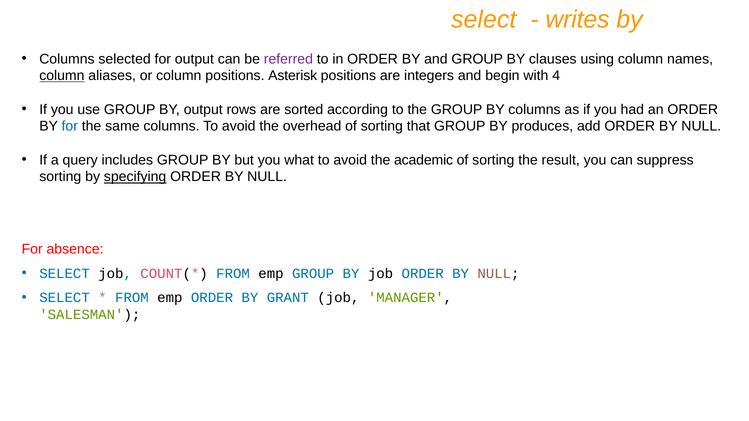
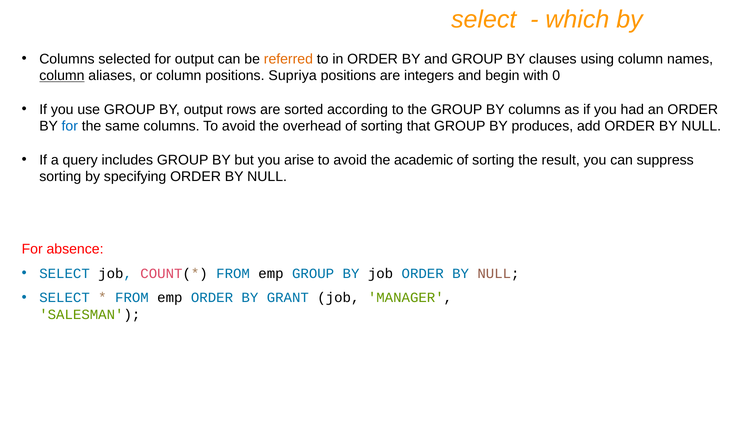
writes: writes -> which (577, 19)
referred colour: purple -> orange (288, 59)
Asterisk: Asterisk -> Supriya (293, 76)
4: 4 -> 0 (556, 76)
what: what -> arise (299, 160)
specifying underline: present -> none (135, 177)
